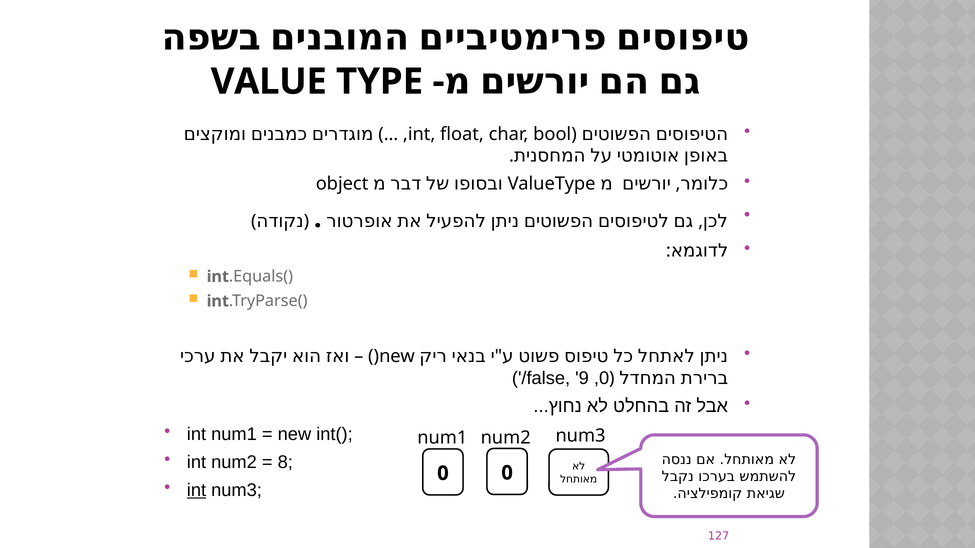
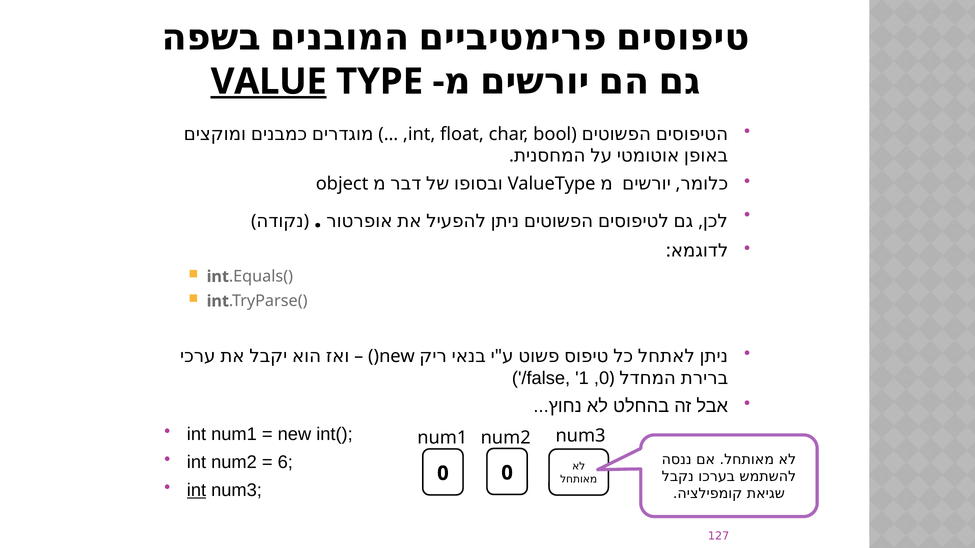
VALUE underline: none -> present (269, 82)
9: 9 -> 1 (582, 378)
8: 8 -> 6 (285, 462)
